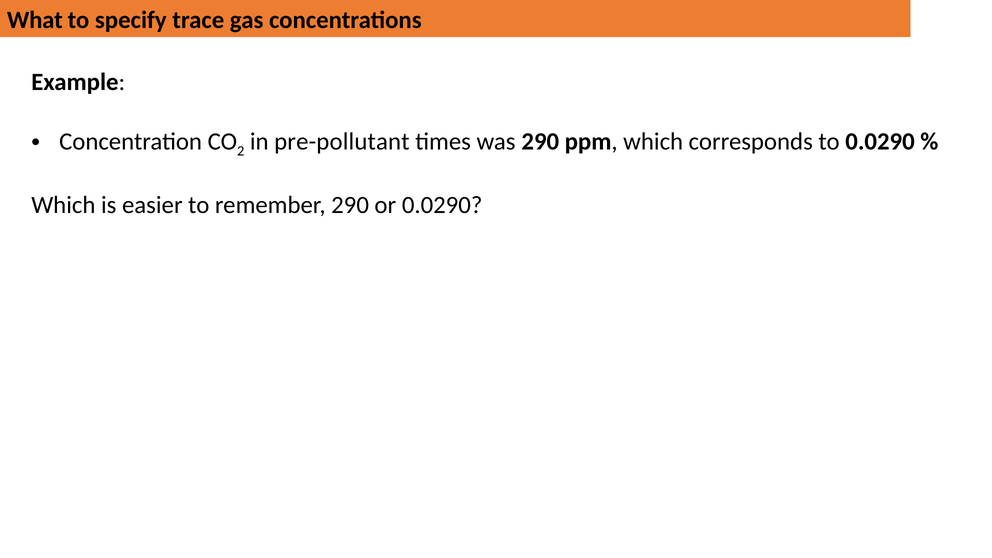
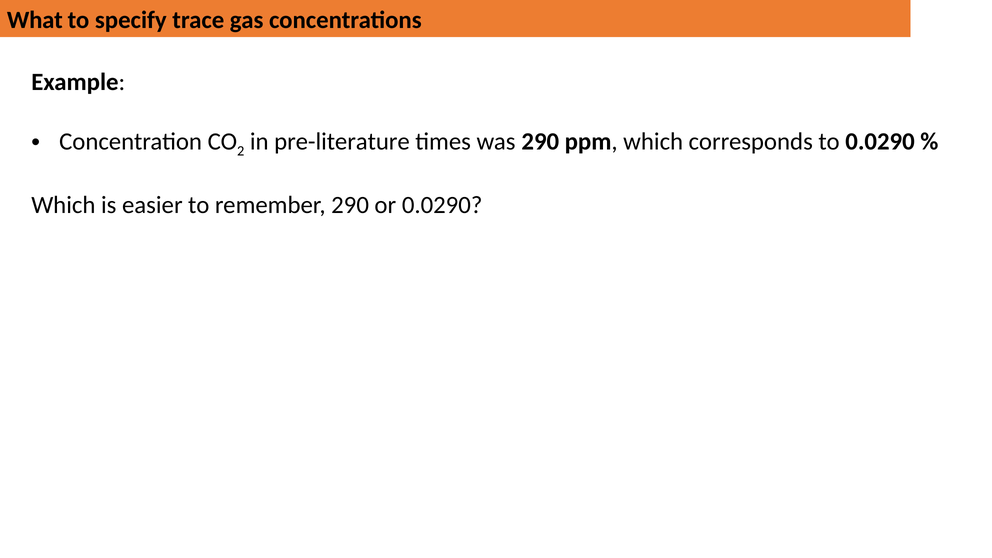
pre-pollutant: pre-pollutant -> pre-literature (342, 141)
